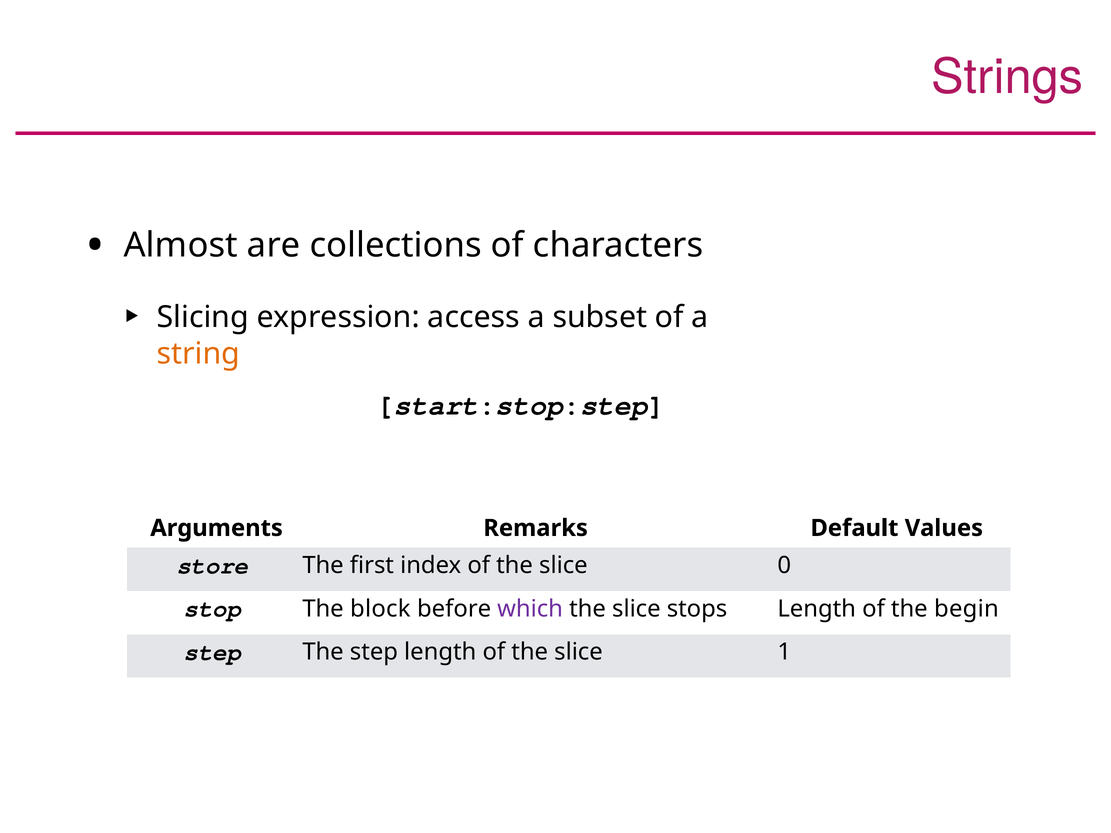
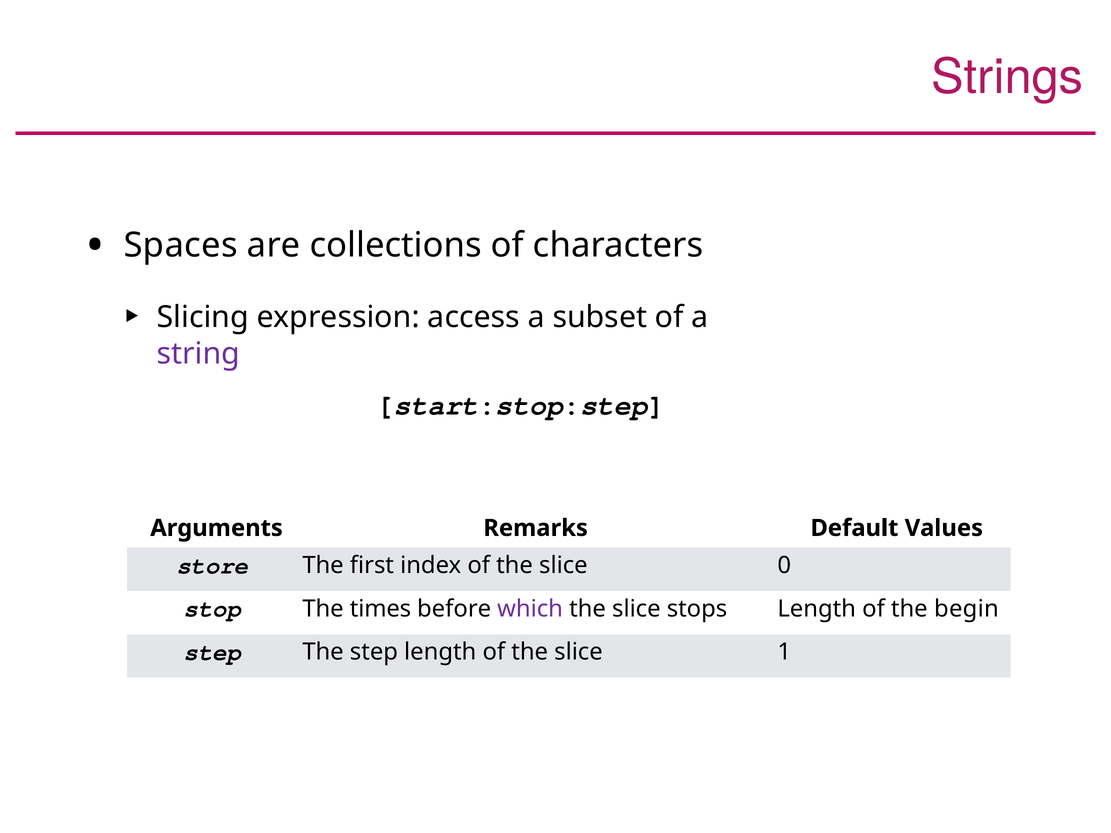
Almost: Almost -> Spaces (181, 245)
string colour: orange -> purple (198, 354)
block: block -> times (381, 609)
